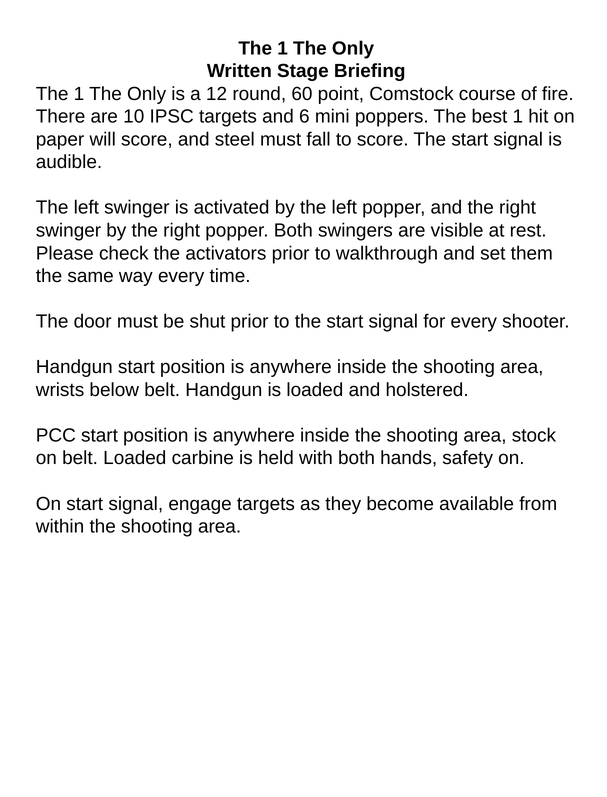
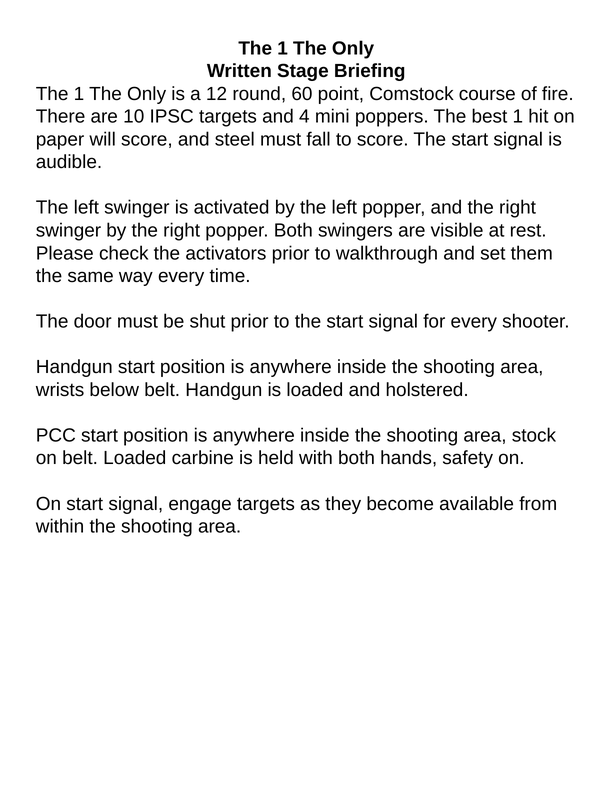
6: 6 -> 4 (304, 117)
